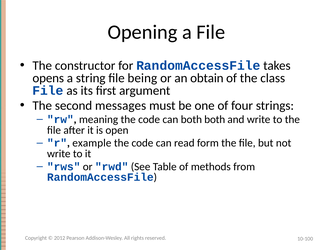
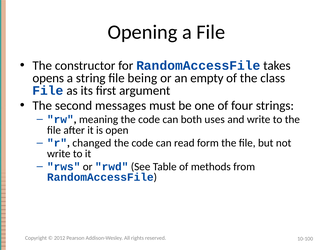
obtain: obtain -> empty (207, 78)
both both: both -> uses (215, 119)
example: example -> changed (92, 143)
